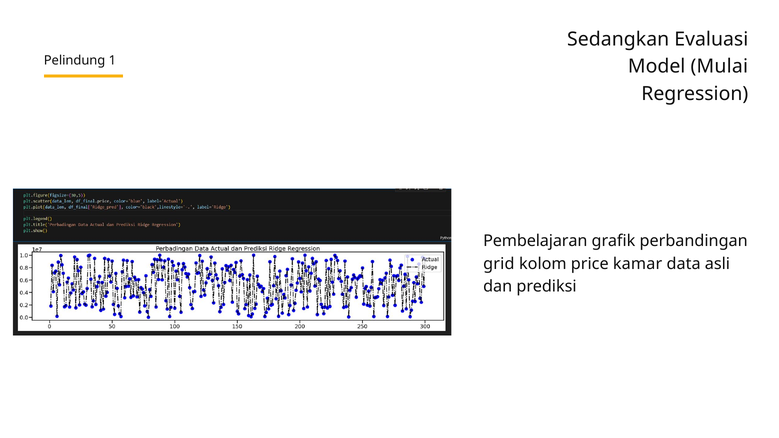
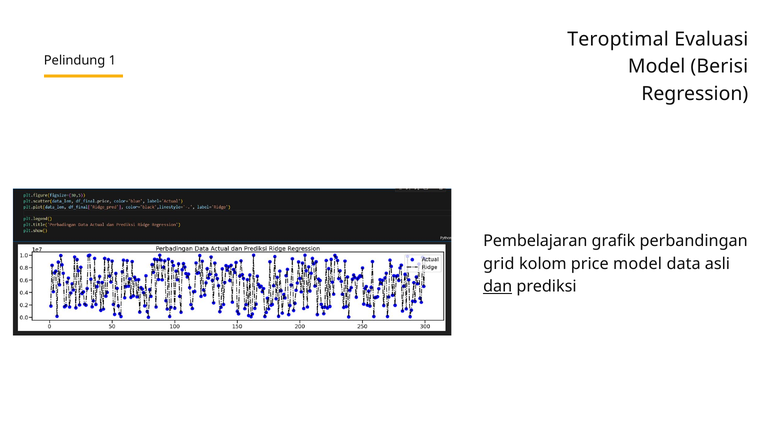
Sedangkan: Sedangkan -> Teroptimal (618, 39)
Mulai: Mulai -> Berisi (719, 66)
price kamar: kamar -> model (638, 264)
dan underline: none -> present (498, 287)
